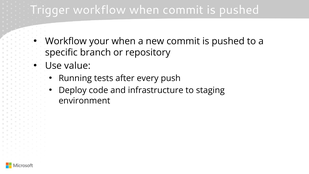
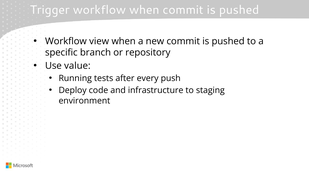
your: your -> view (99, 41)
